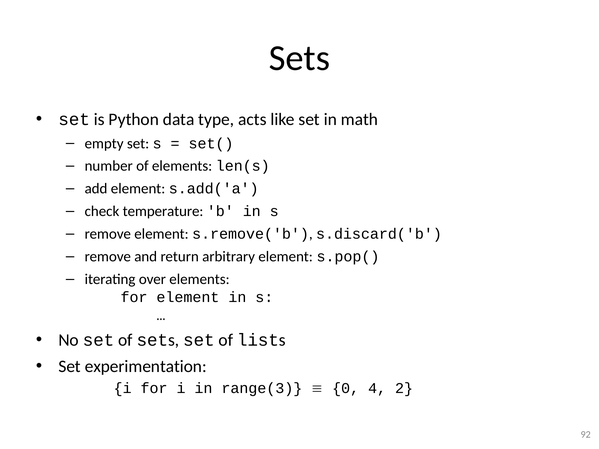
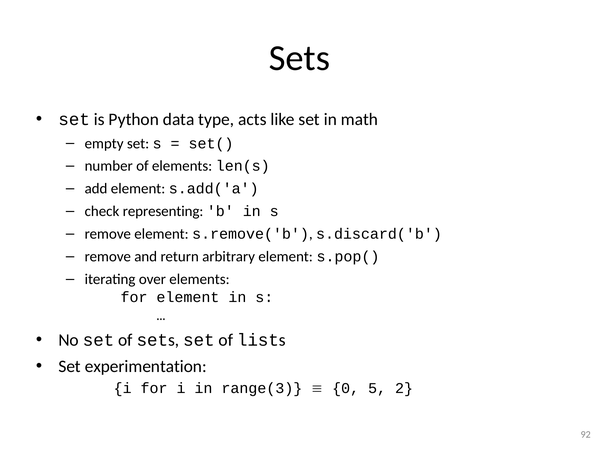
temperature: temperature -> representing (163, 211)
4: 4 -> 5 (377, 388)
